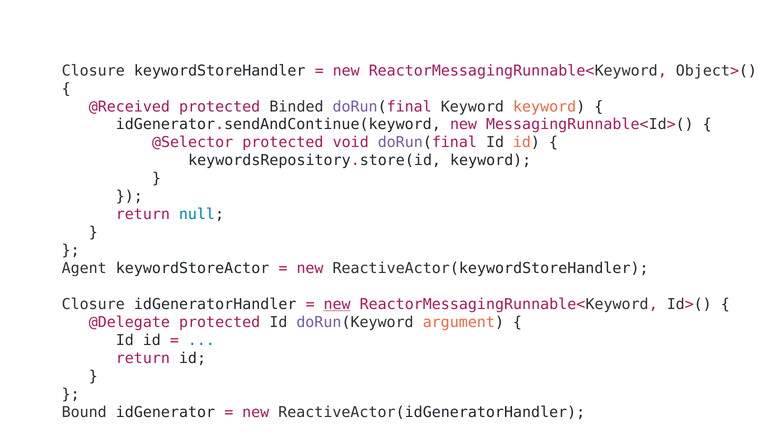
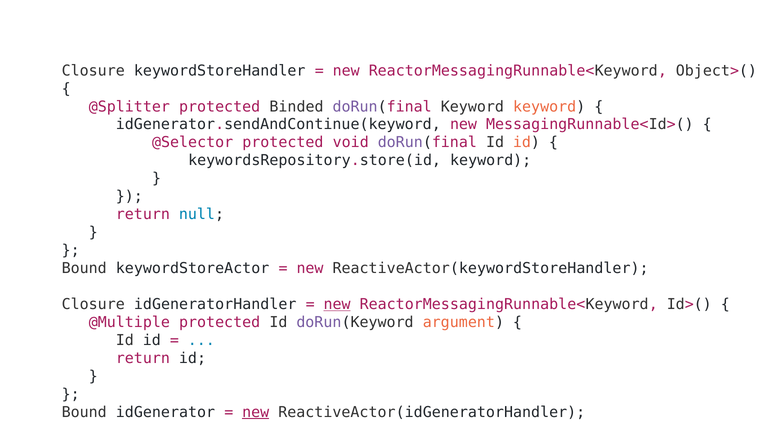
@Received: @Received -> @Splitter (129, 107)
Agent: Agent -> Bound (84, 268)
@Delegate: @Delegate -> @Multiple (129, 322)
new underline: none -> present (256, 412)
